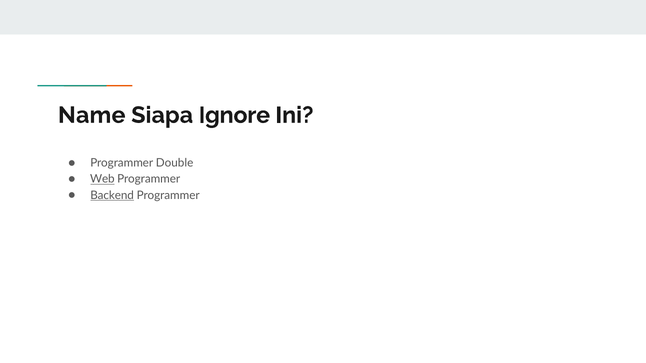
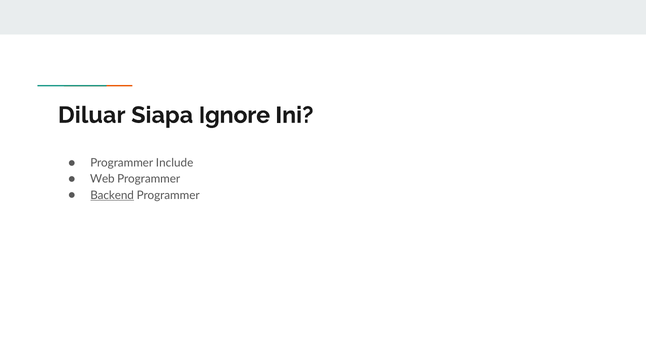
Name: Name -> Diluar (92, 115)
Double: Double -> Include (175, 163)
Web underline: present -> none (102, 179)
